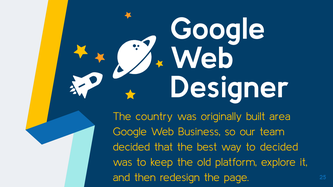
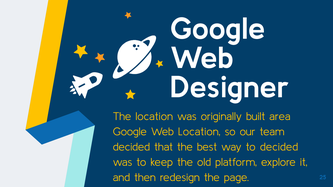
The country: country -> location (154, 117)
Web Business: Business -> Location (199, 132)
